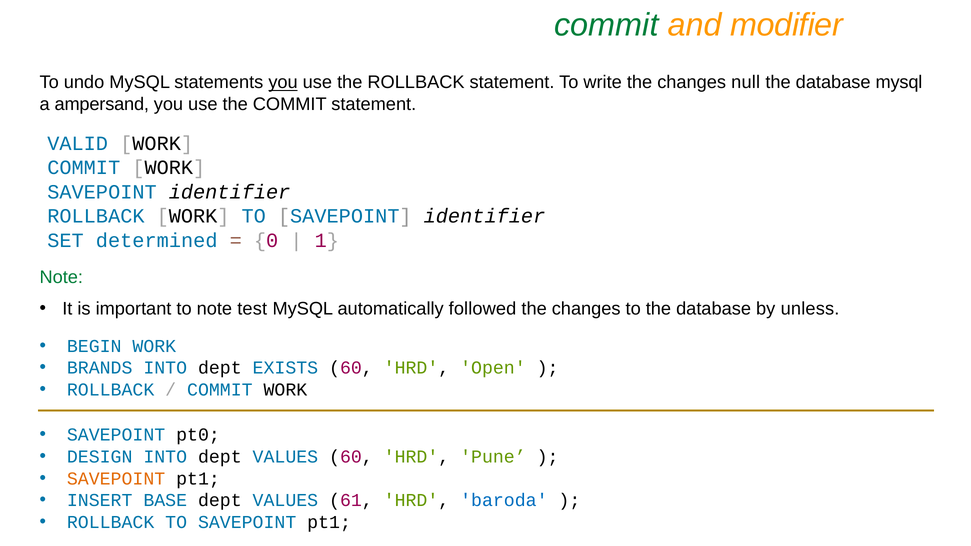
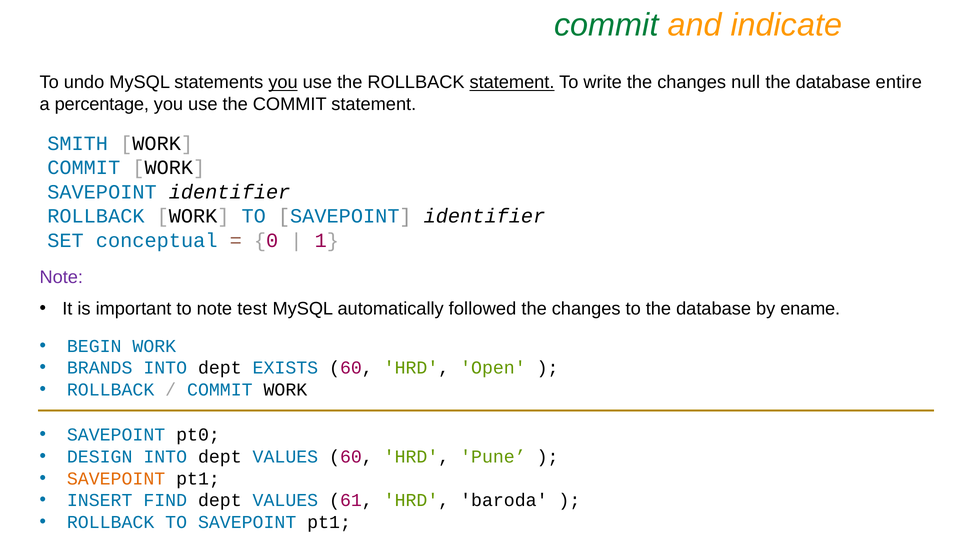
modifier: modifier -> indicate (786, 25)
statement underline: none -> present (512, 82)
database mysql: mysql -> entire (899, 82)
ampersand: ampersand -> percentage (102, 104)
VALID: VALID -> SMITH (78, 143)
determined: determined -> conceptual (157, 241)
Note colour: green -> purple (61, 277)
unless: unless -> ename (810, 309)
BASE: BASE -> FIND (165, 501)
baroda colour: blue -> black (504, 501)
